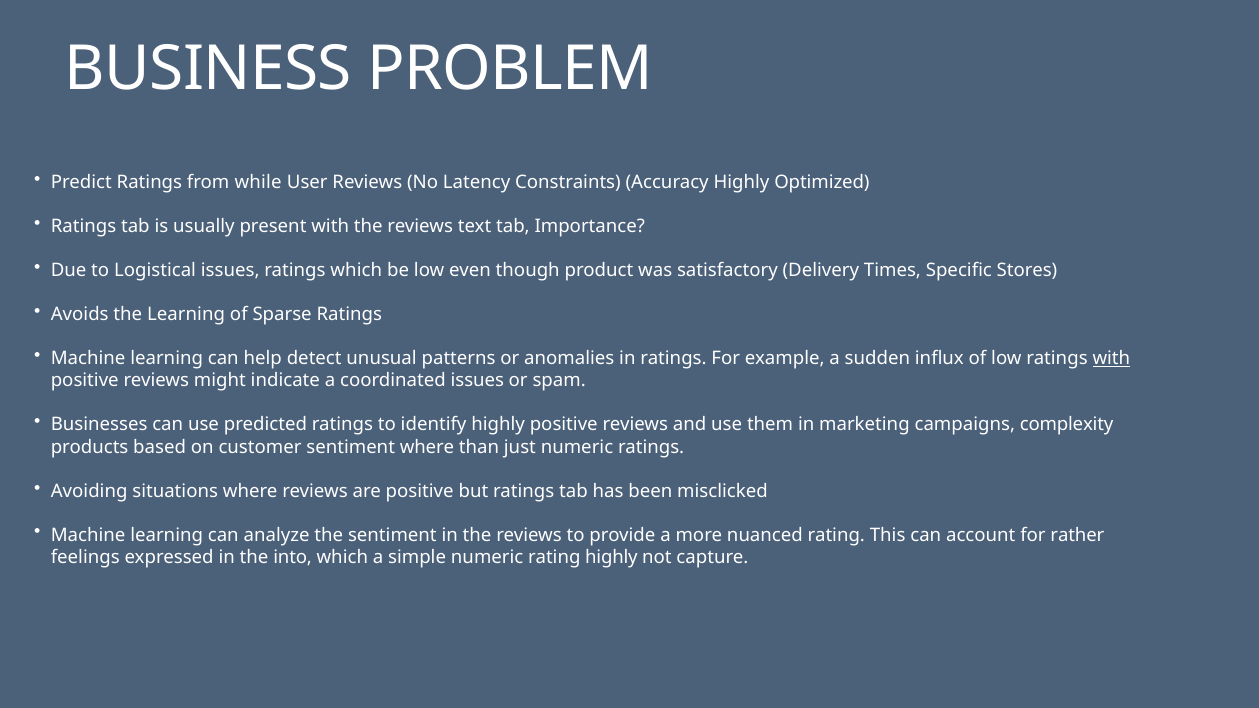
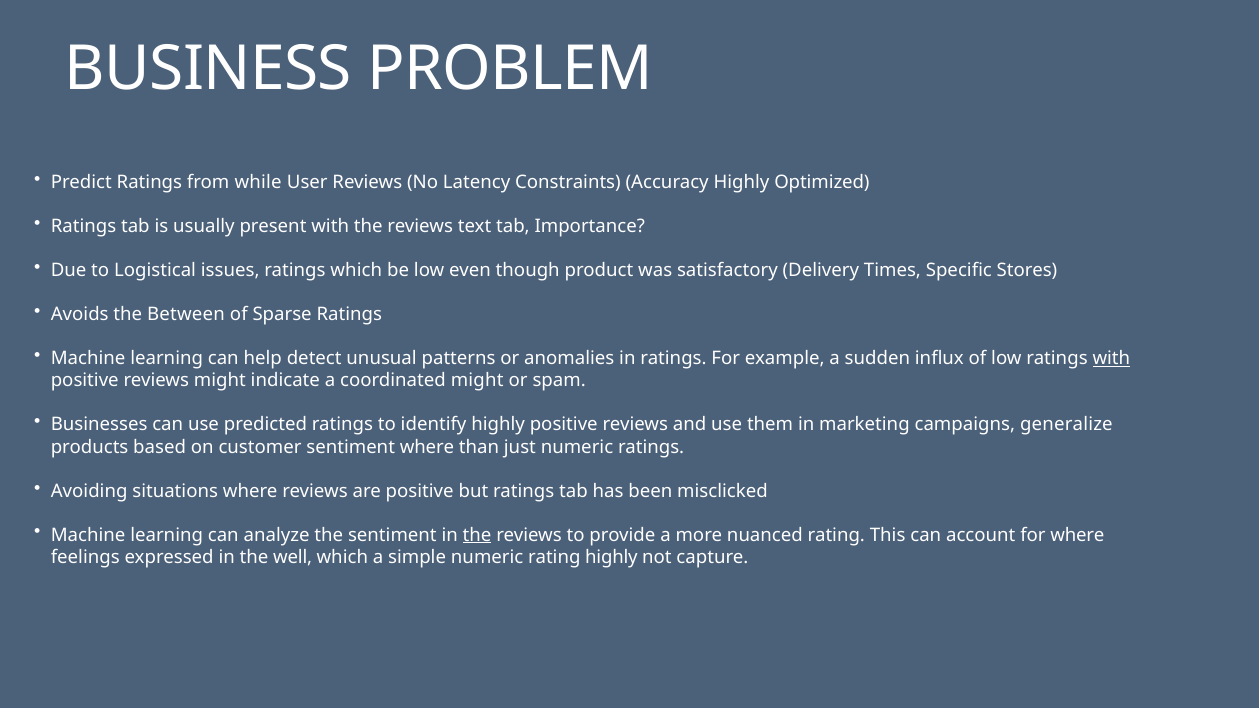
the Learning: Learning -> Between (186, 314)
coordinated issues: issues -> might (477, 381)
complexity: complexity -> generalize (1066, 425)
the underline: none -> present (477, 535)
for rather: rather -> where (1077, 535)
into: into -> well (293, 557)
